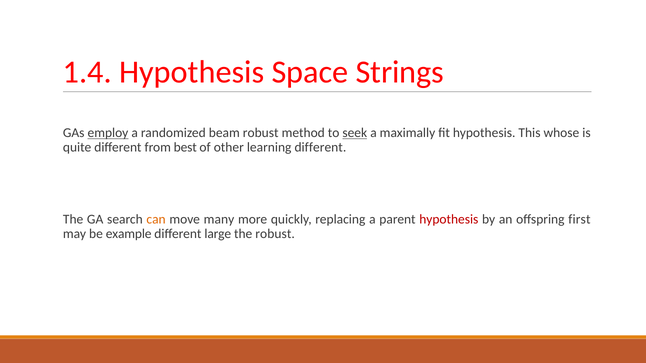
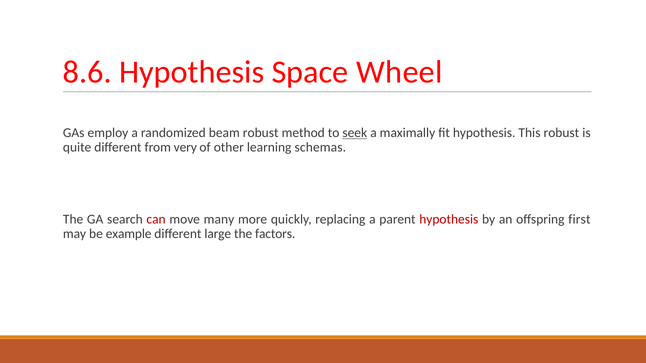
1.4: 1.4 -> 8.6 (87, 72)
Strings: Strings -> Wheel (399, 72)
employ underline: present -> none (108, 133)
This whose: whose -> robust (561, 133)
best: best -> very (185, 148)
learning different: different -> schemas (320, 148)
can colour: orange -> red (156, 220)
the robust: robust -> factors (275, 234)
